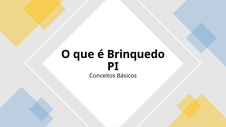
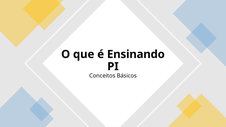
Brinquedo: Brinquedo -> Ensinando (136, 54)
